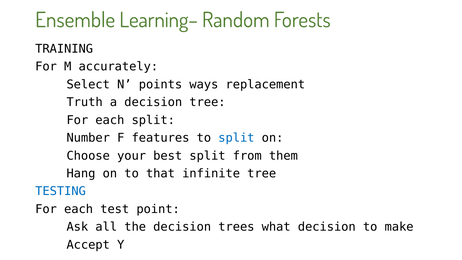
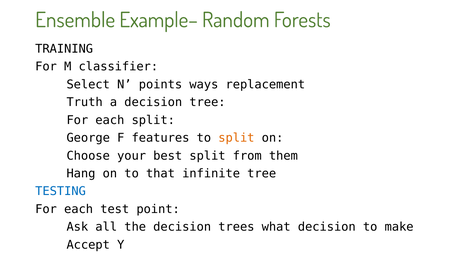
Learning–: Learning– -> Example– (159, 20)
accurately: accurately -> classifier (118, 67)
Number: Number -> George (88, 138)
split colour: blue -> orange (236, 138)
